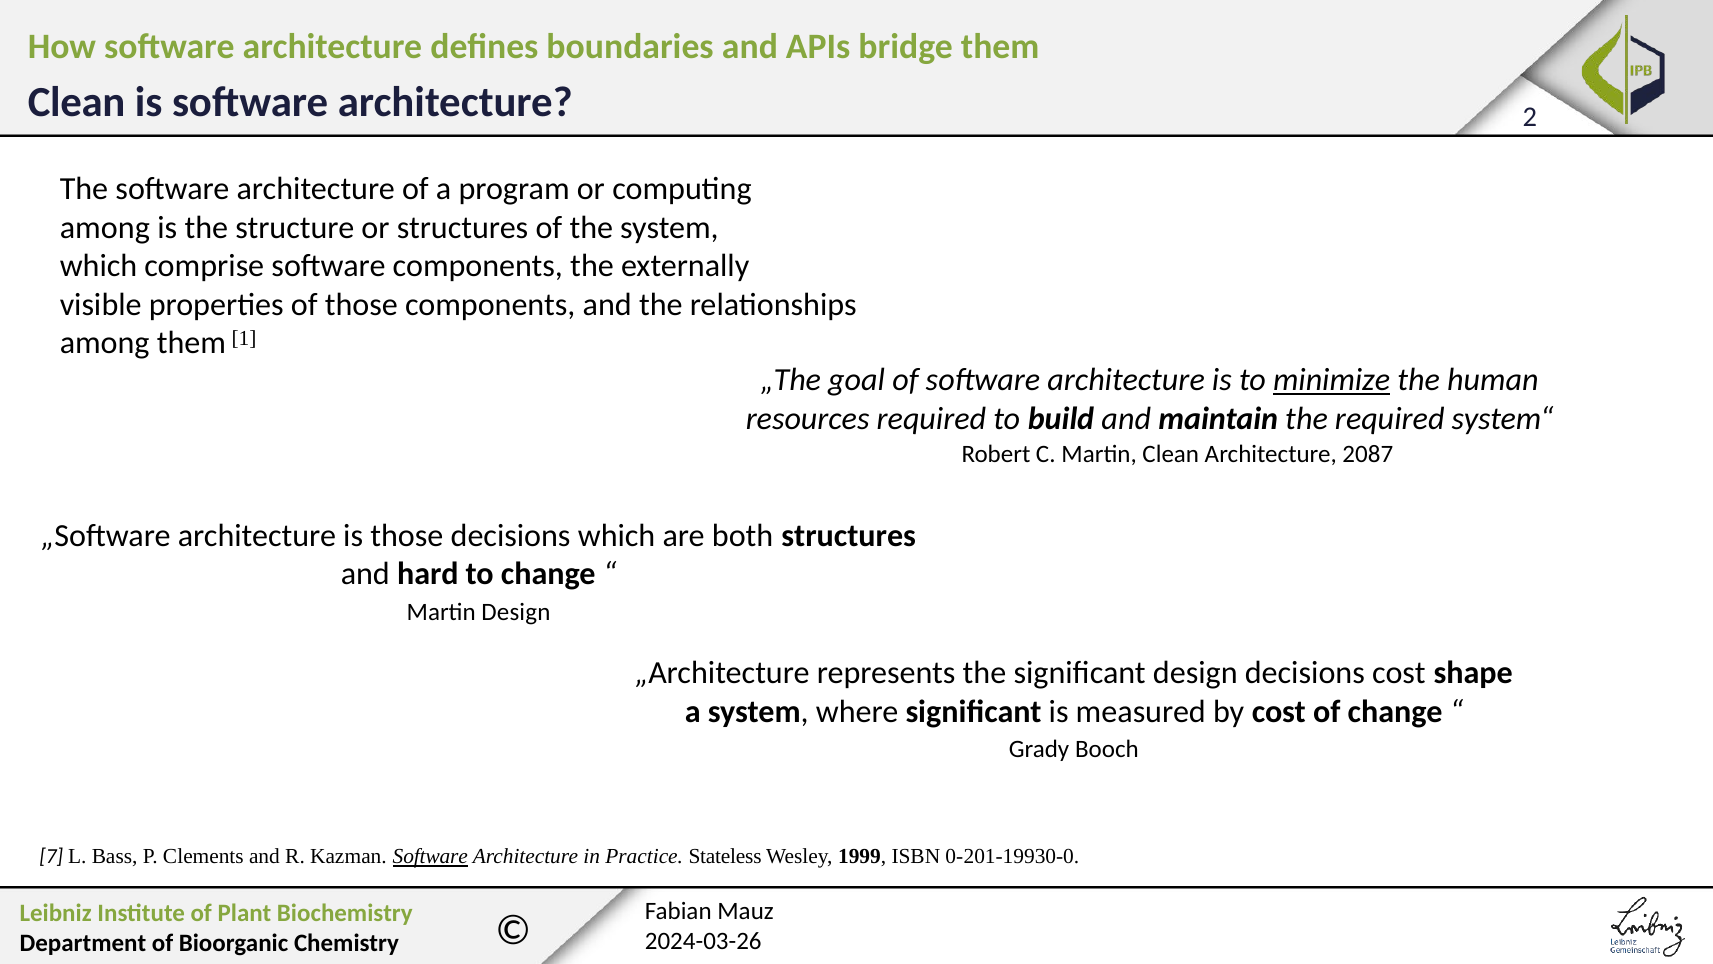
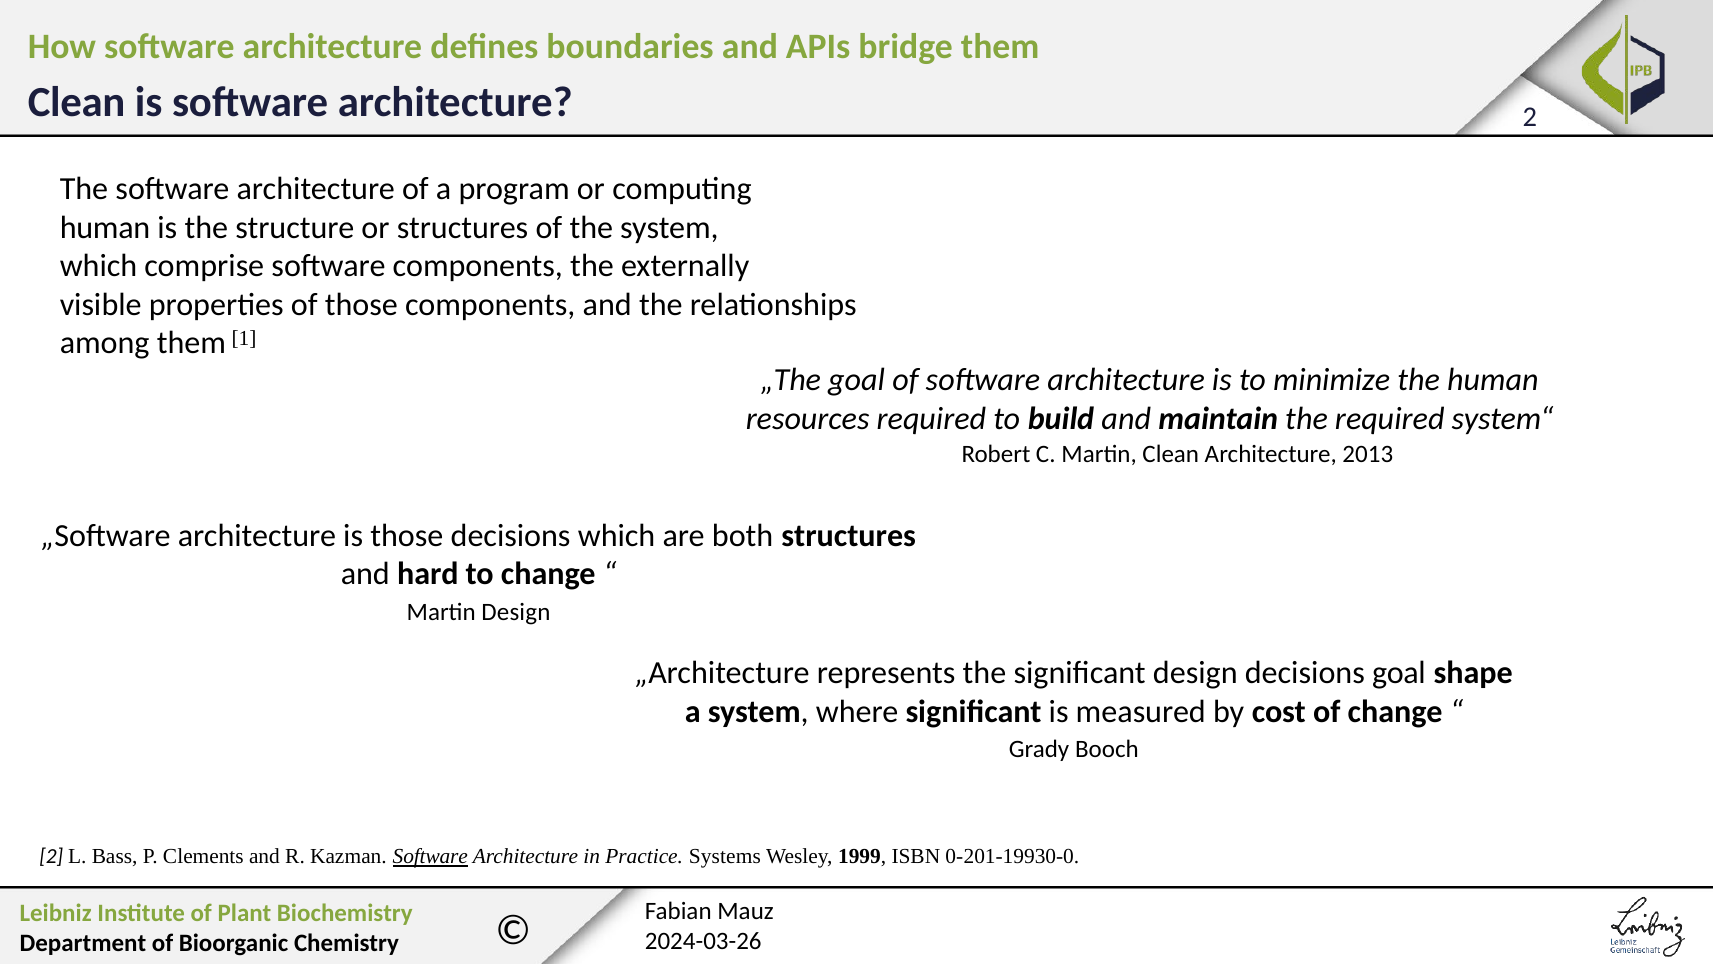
among: among -> human (105, 227)
minimize underline: present -> none (1332, 380)
2087: 2087 -> 2013 (1368, 455)
decisions cost: cost -> goal (1399, 673)
7: 7 -> 2 (51, 856)
Stateless: Stateless -> Systems (725, 856)
